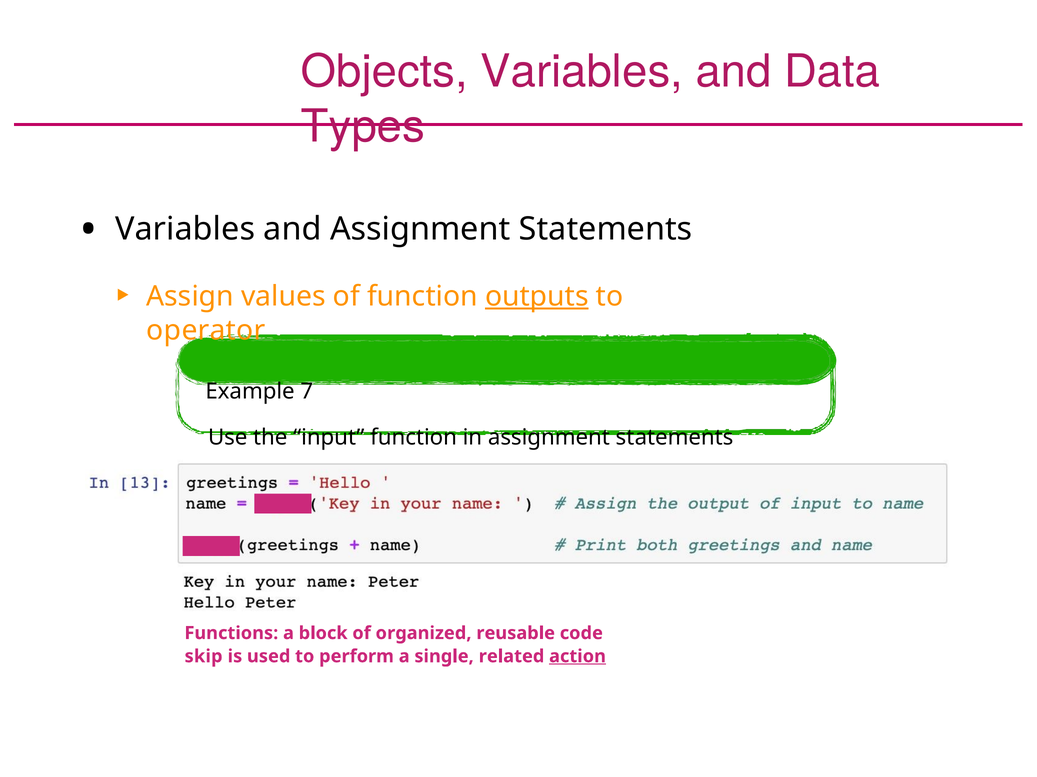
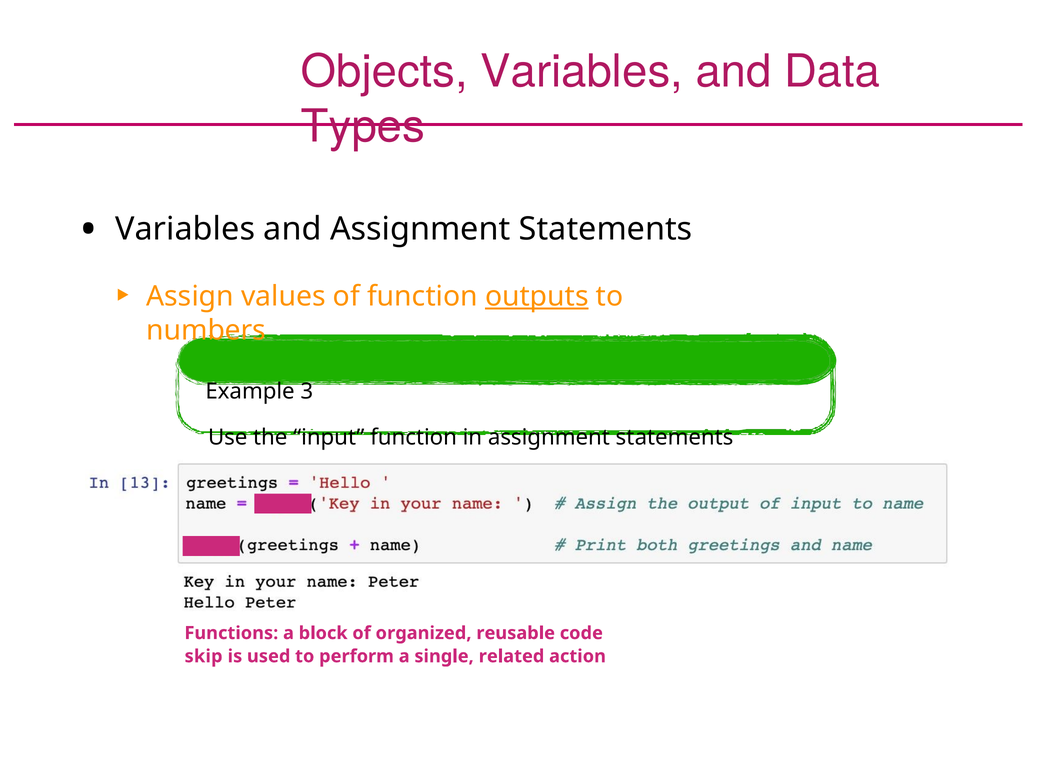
operator: operator -> numbers (206, 331)
7: 7 -> 3 (307, 392)
action underline: present -> none (578, 657)
